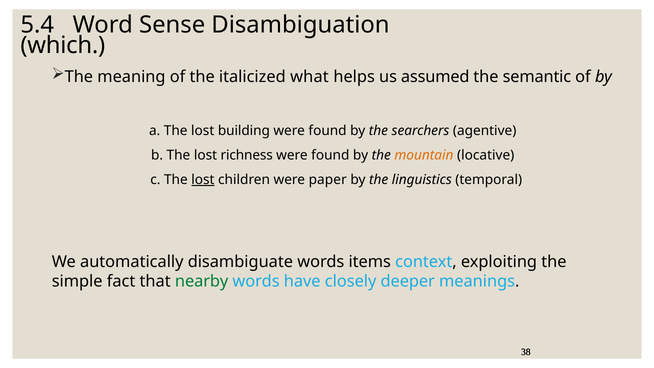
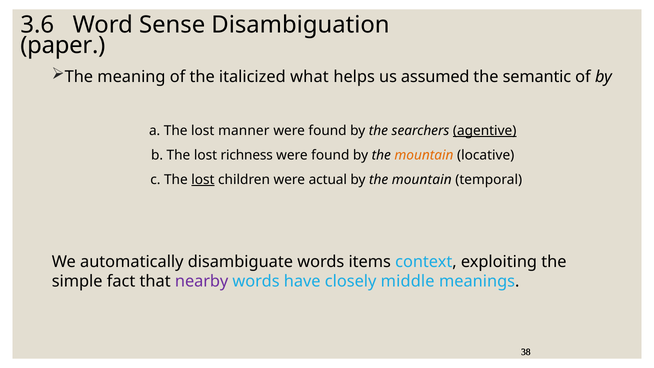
5.4: 5.4 -> 3.6 (37, 25)
which: which -> paper (63, 45)
building: building -> manner (244, 130)
agentive underline: none -> present (485, 130)
paper: paper -> actual (328, 180)
linguistics: linguistics -> mountain (422, 180)
nearby colour: green -> purple (202, 281)
deeper: deeper -> middle (408, 281)
